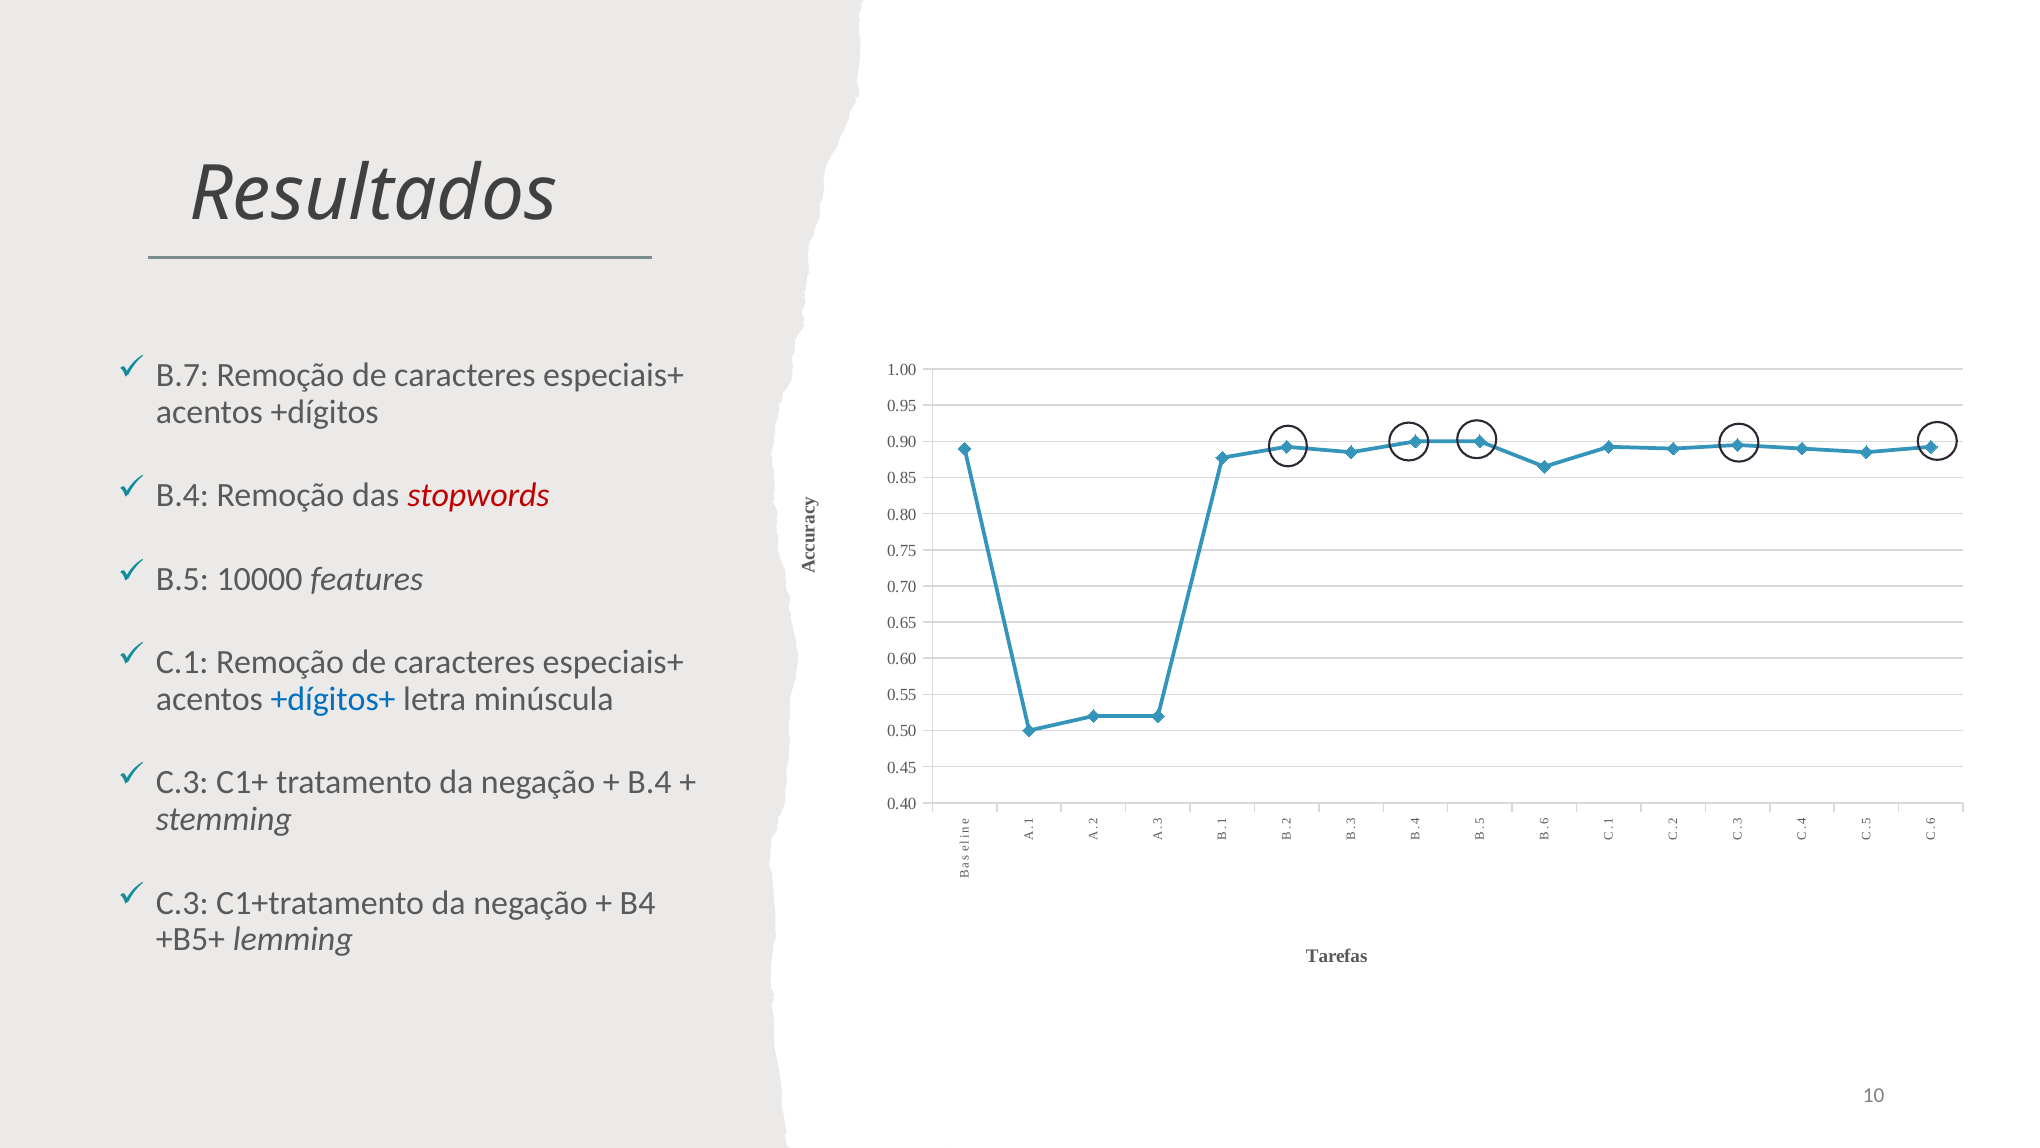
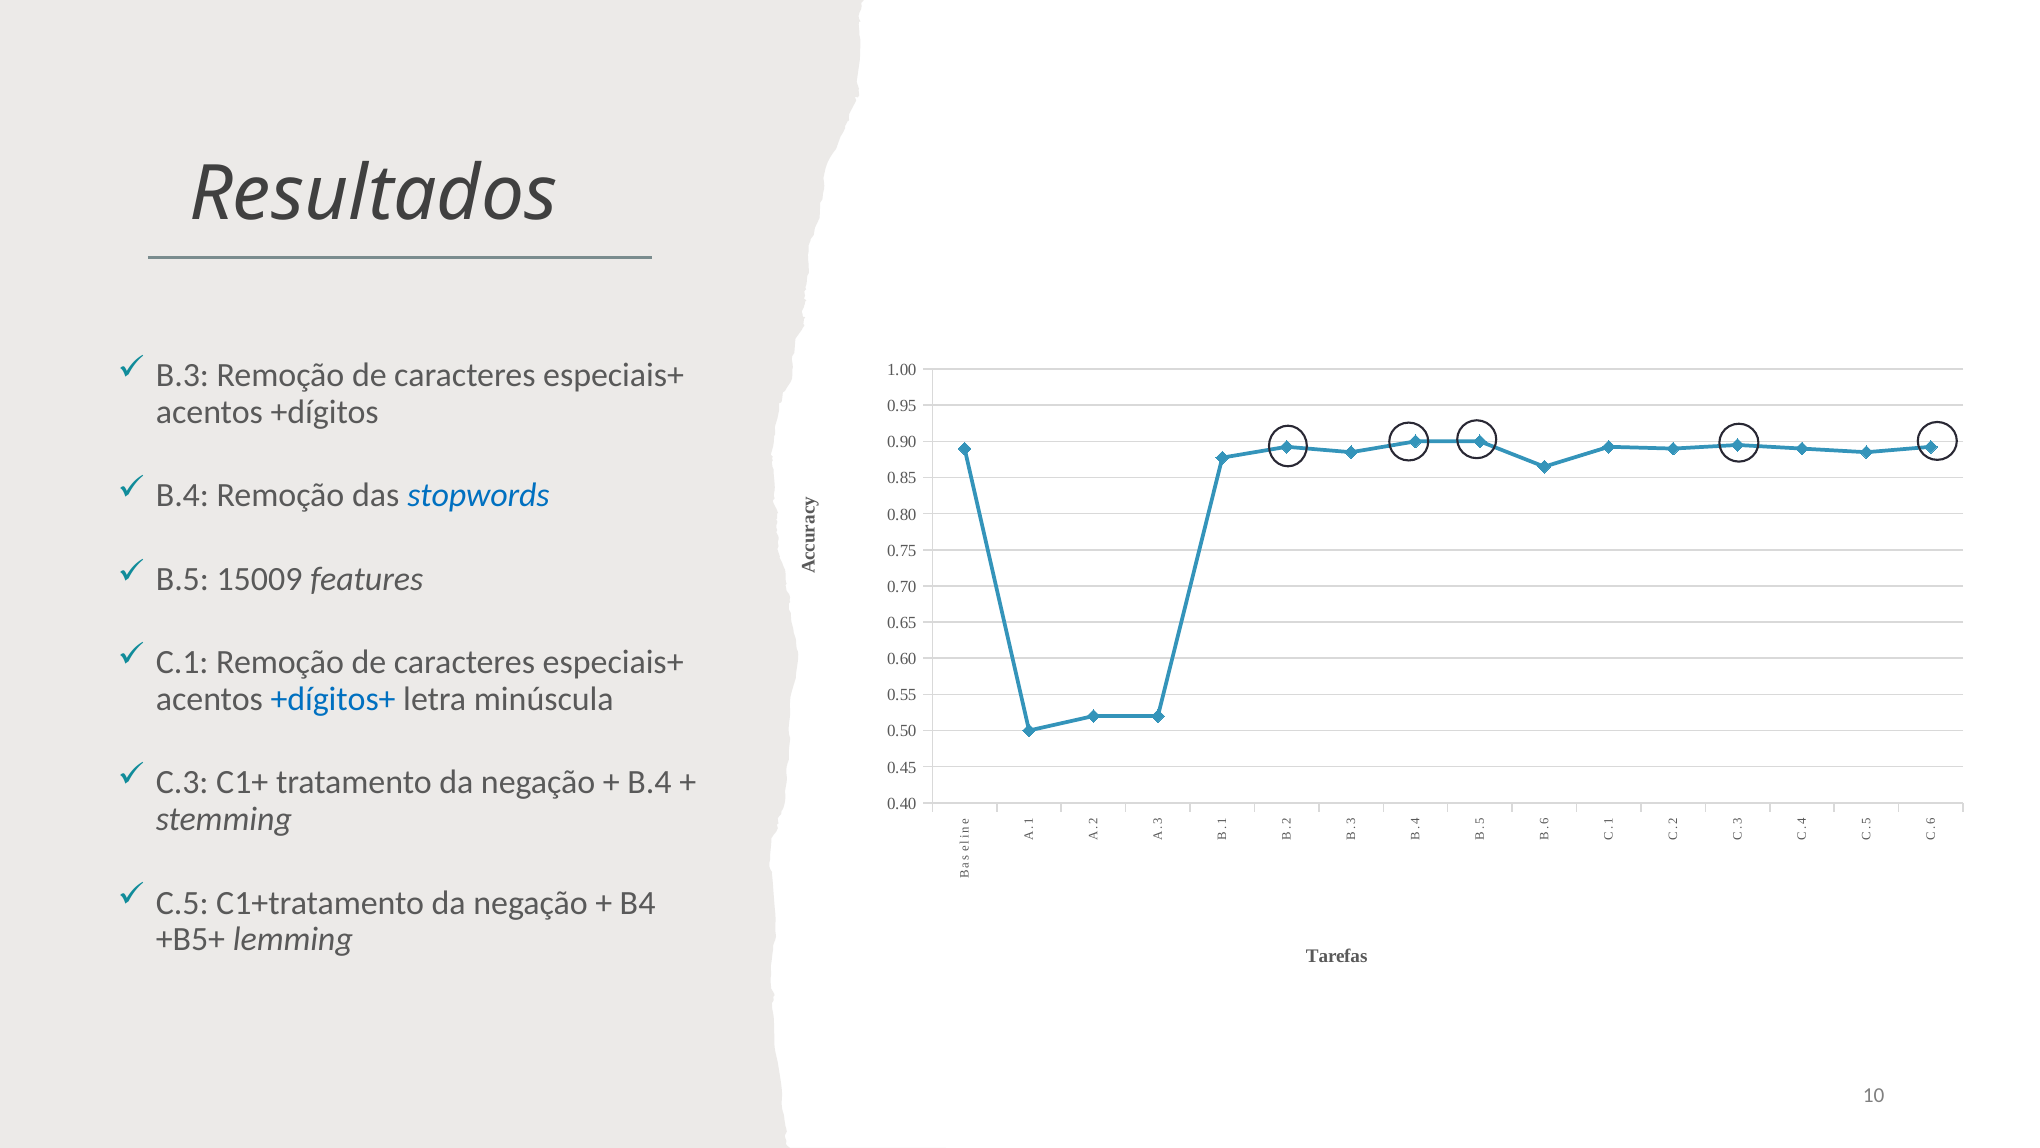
B.7: B.7 -> B.3 (183, 375)
stopwords colour: red -> blue (478, 495)
10000: 10000 -> 15009 (260, 579)
C.3: C.3 -> C.5 (182, 902)
